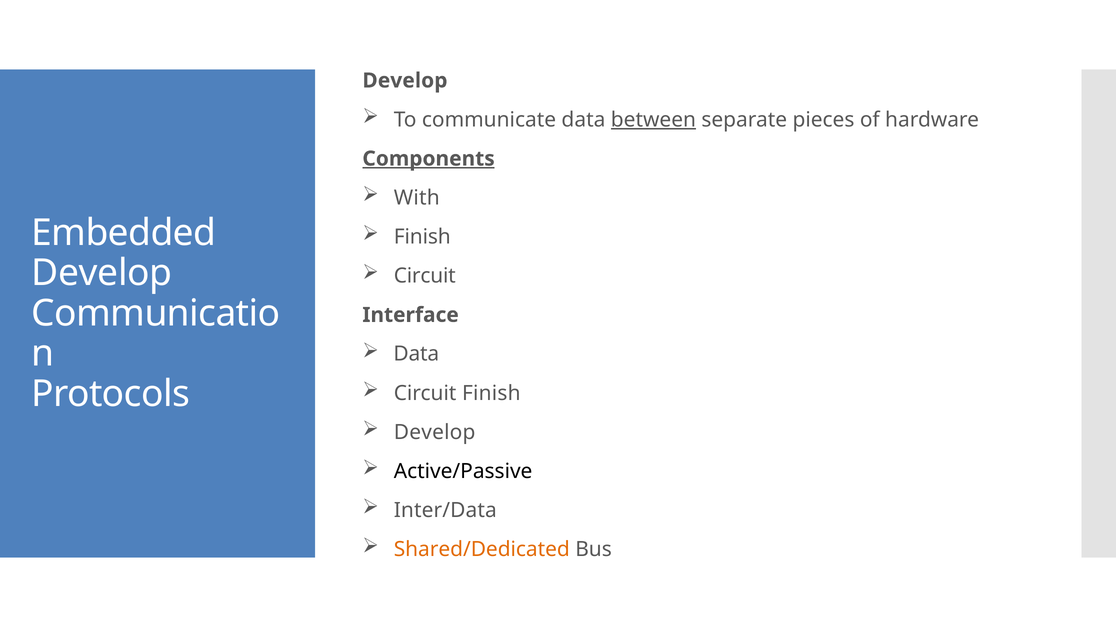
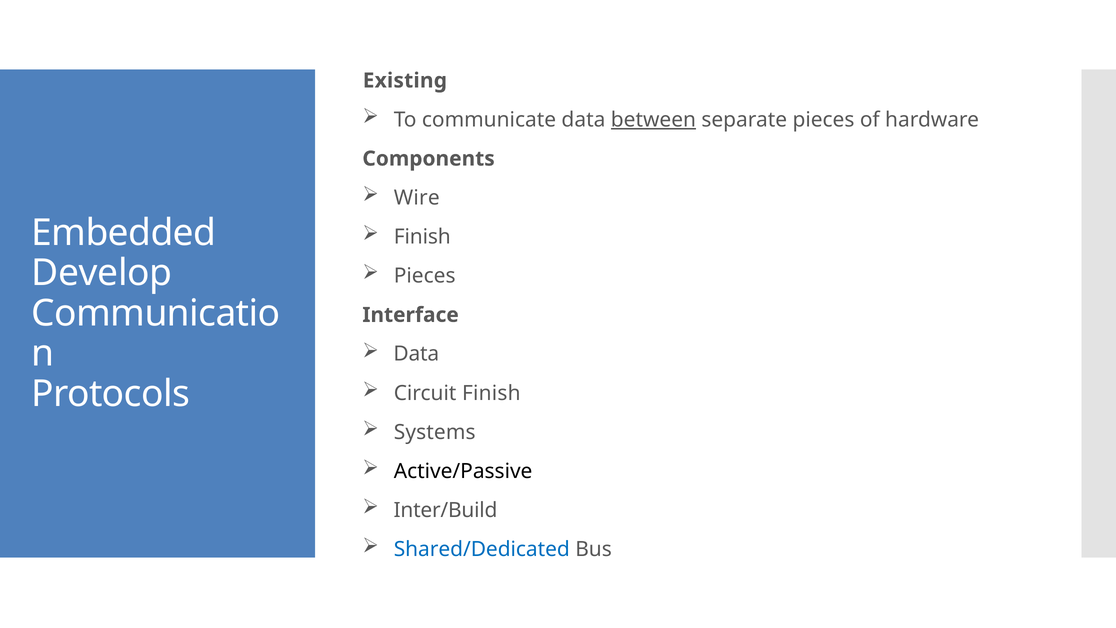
Develop: Develop -> Existing (405, 81)
Components underline: present -> none (429, 159)
With: With -> Wire (417, 198)
Circuit: Circuit -> Pieces (425, 276)
Develop: Develop -> Systems (435, 432)
Inter/Data: Inter/Data -> Inter/Build (445, 510)
Shared/Dedicated colour: orange -> blue (482, 549)
